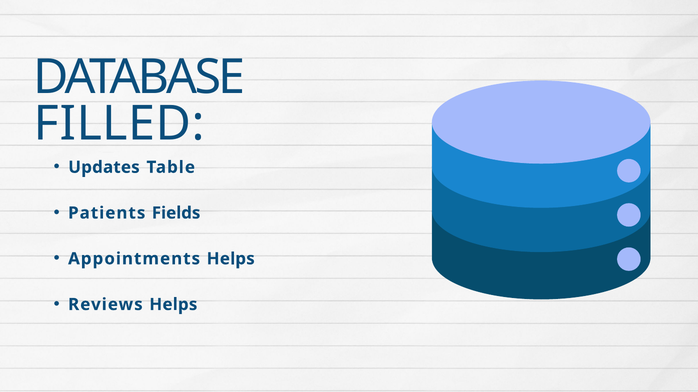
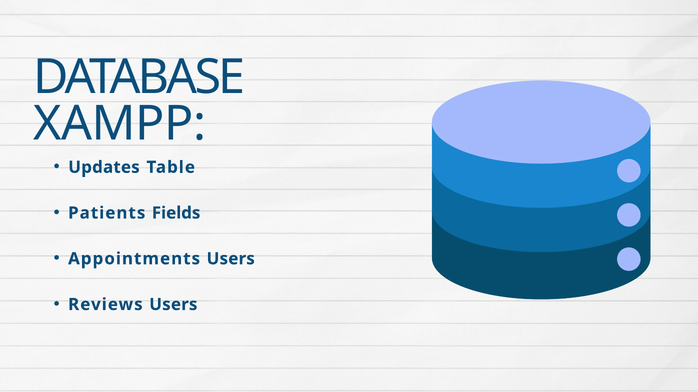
FILLED: FILLED -> XAMPP (120, 124)
Appointments Helps: Helps -> Users (231, 259)
Reviews Helps: Helps -> Users (173, 305)
